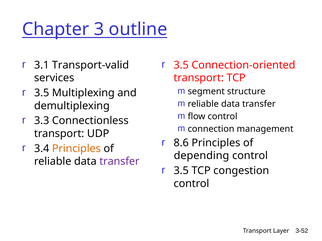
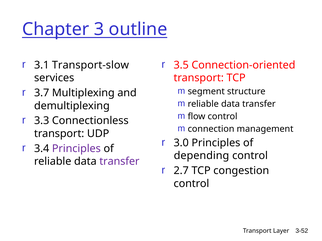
Transport-valid: Transport-valid -> Transport-slow (90, 65)
3.5: 3.5 -> 3.7 (42, 93)
8.6: 8.6 -> 3.0 (181, 143)
Principles colour: orange -> purple (76, 149)
3.5: 3.5 -> 2.7 (181, 171)
